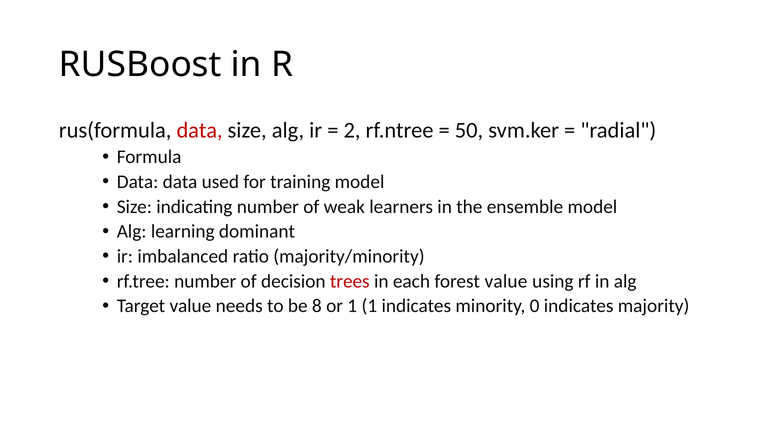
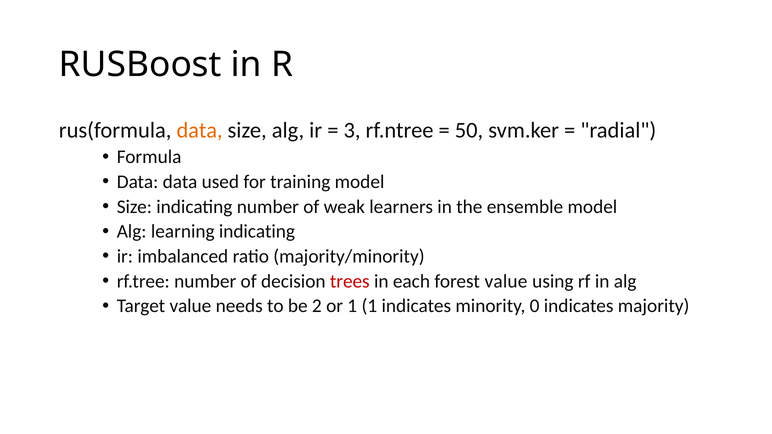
data colour: red -> orange (200, 130)
2: 2 -> 3 (352, 130)
learning dominant: dominant -> indicating (257, 232)
8: 8 -> 2 (317, 306)
